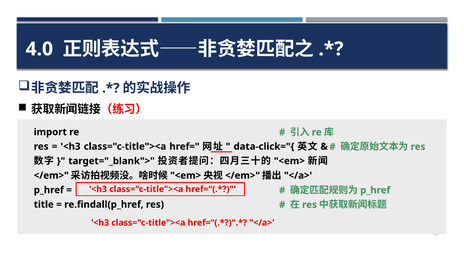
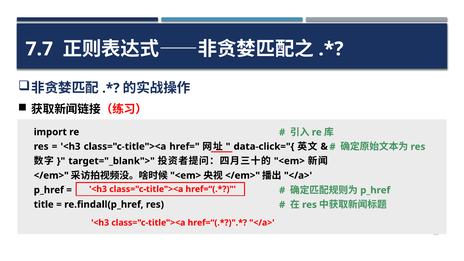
4.0: 4.0 -> 7.7 (39, 49)
